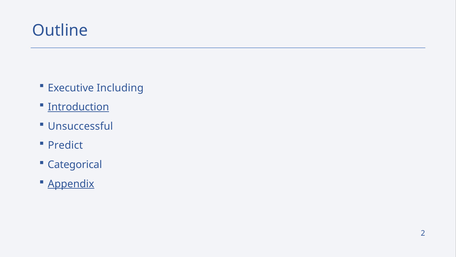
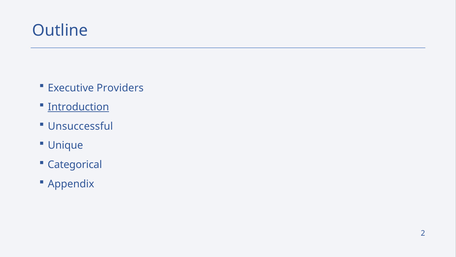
Including: Including -> Providers (120, 88)
Predict: Predict -> Unique (65, 145)
Appendix underline: present -> none (71, 184)
